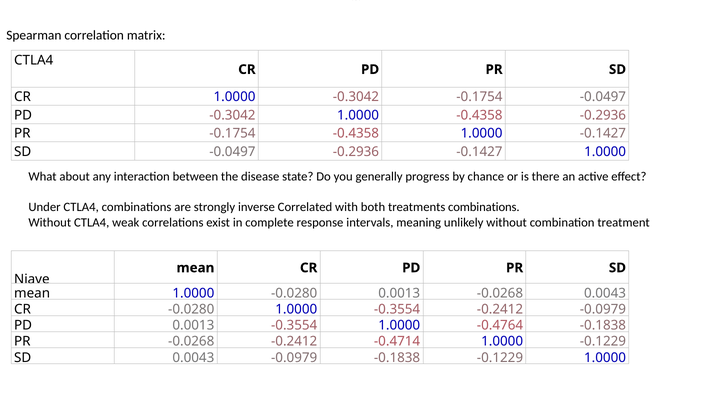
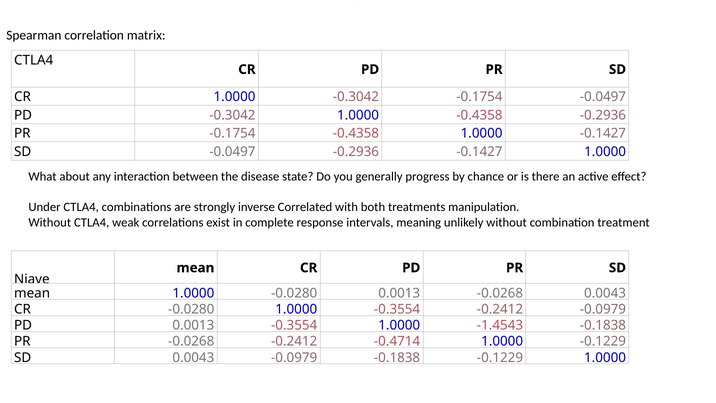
treatments combinations: combinations -> manipulation (484, 207)
-0.4764: -0.4764 -> -1.4543 (500, 325)
